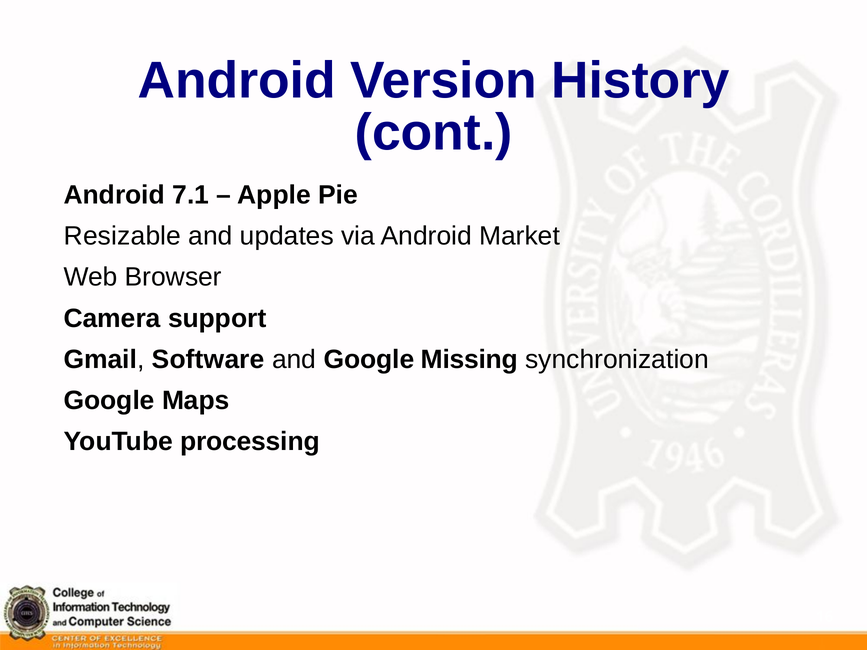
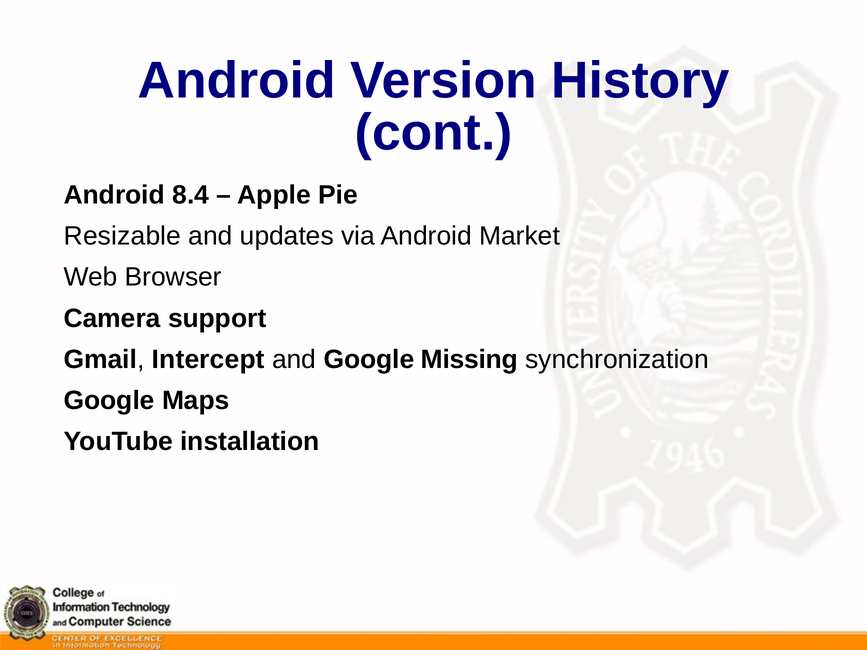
7.1: 7.1 -> 8.4 (191, 195)
Software: Software -> Intercept (208, 360)
processing: processing -> installation (250, 442)
